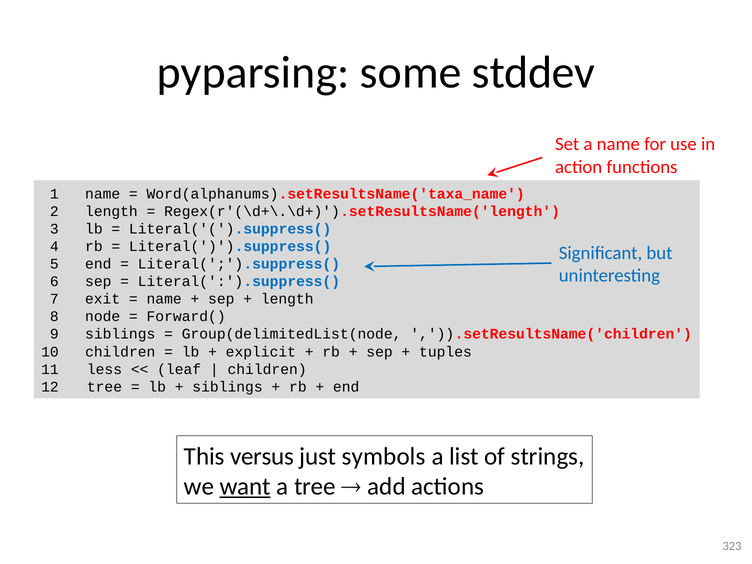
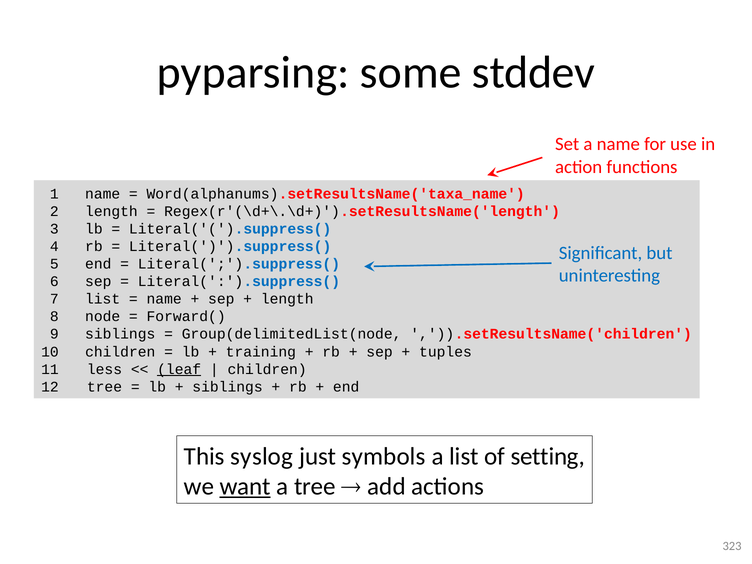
7 exit: exit -> list (103, 299)
explicit: explicit -> training (261, 352)
leaf underline: none -> present (179, 369)
versus: versus -> syslog (262, 456)
strings: strings -> setting (548, 456)
